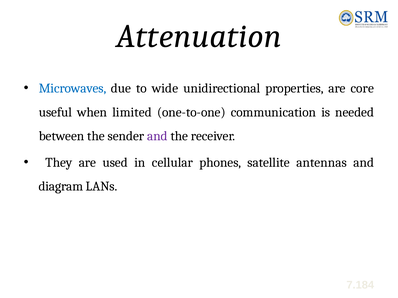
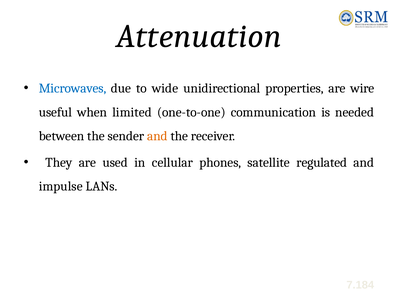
core: core -> wire (362, 88)
and colour: purple -> orange (157, 136)
antennas: antennas -> regulated (322, 163)
diagram: diagram -> impulse (61, 187)
